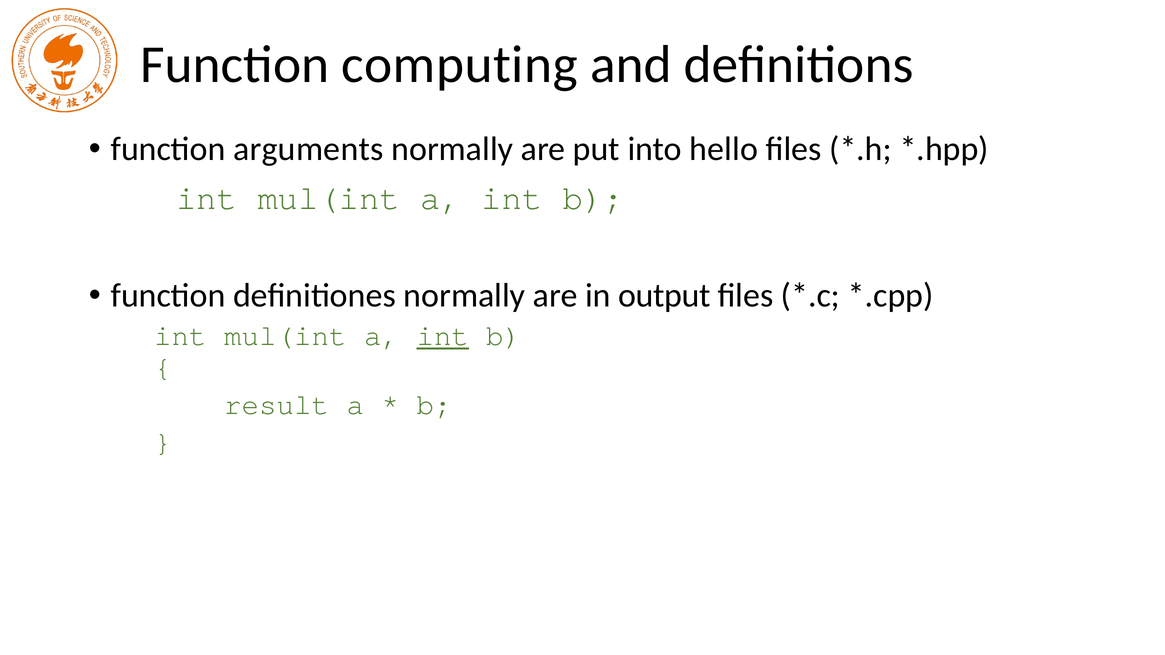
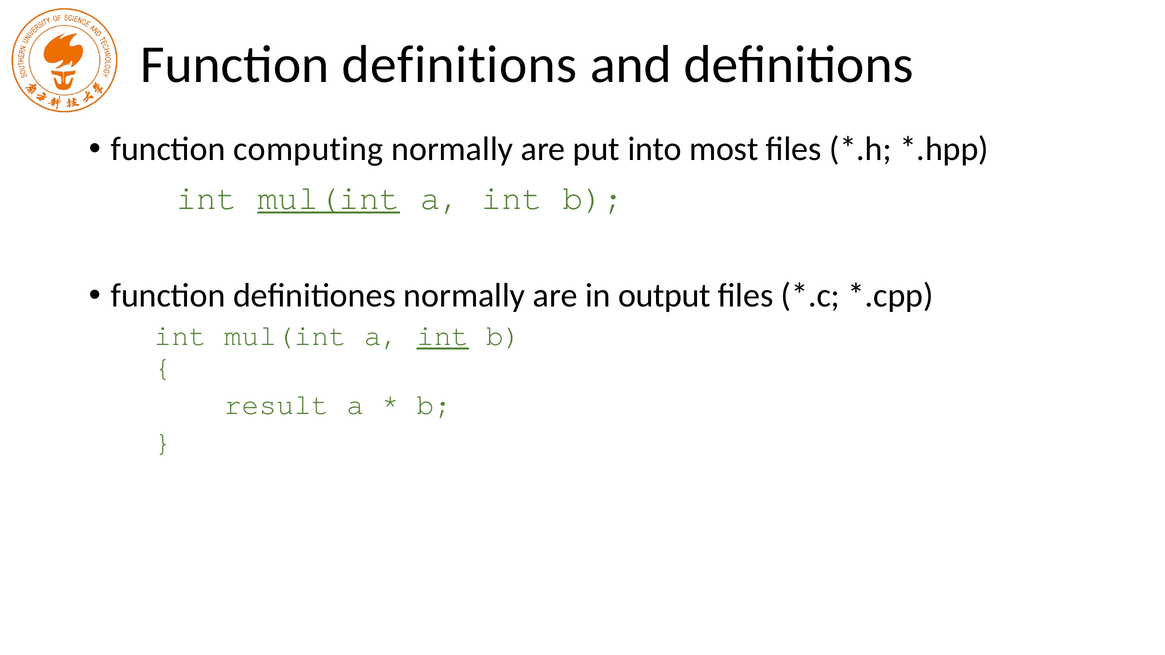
Function computing: computing -> definitions (459, 65)
arguments: arguments -> computing (308, 149)
hello: hello -> most (724, 149)
mul(int underline: none -> present (329, 198)
